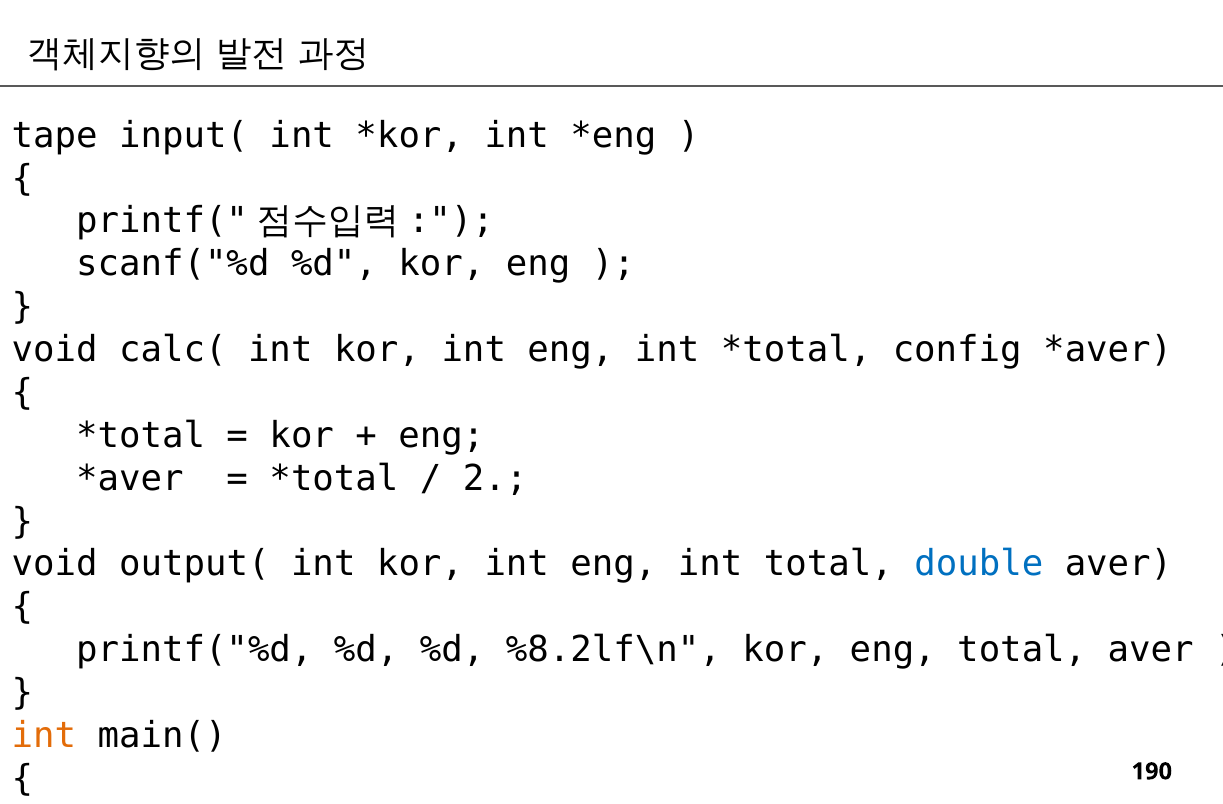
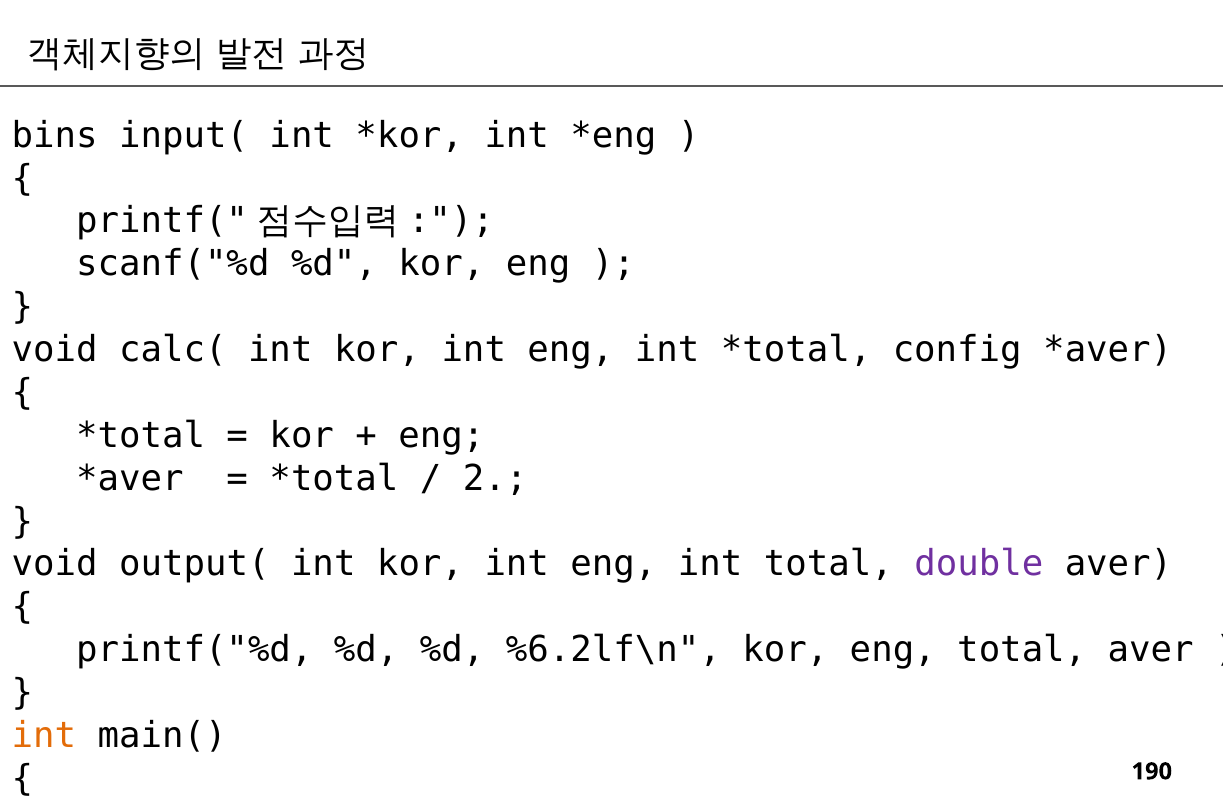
tape: tape -> bins (55, 135)
double colour: blue -> purple (979, 564)
%8.2lf\n: %8.2lf\n -> %6.2lf\n (613, 649)
